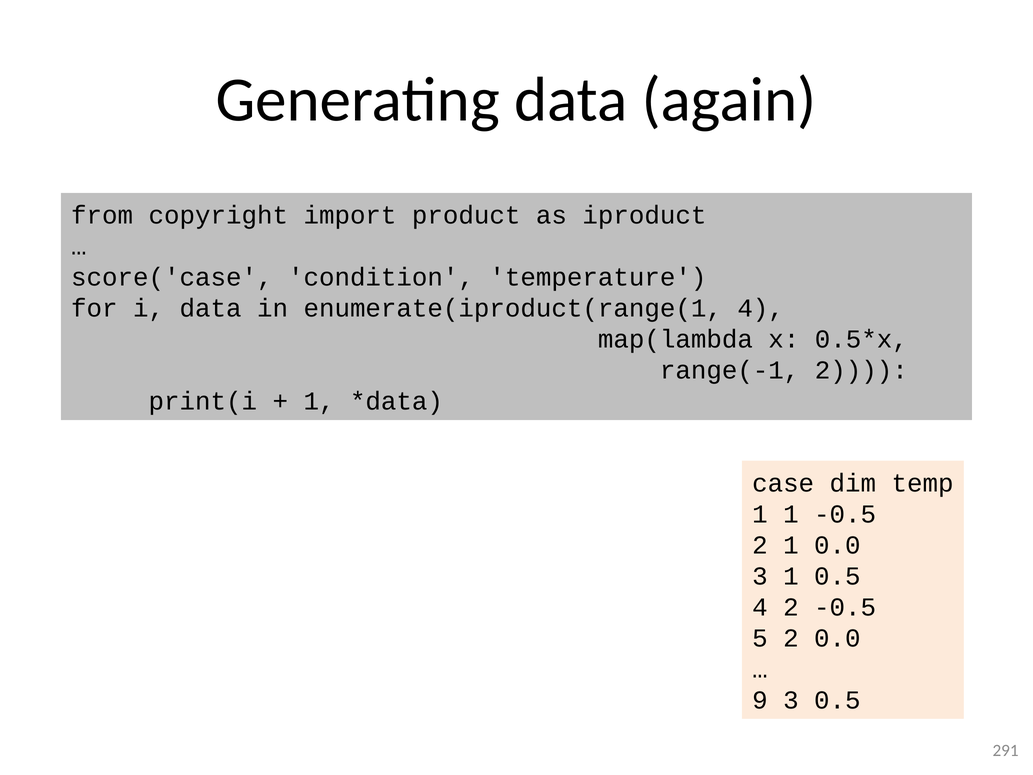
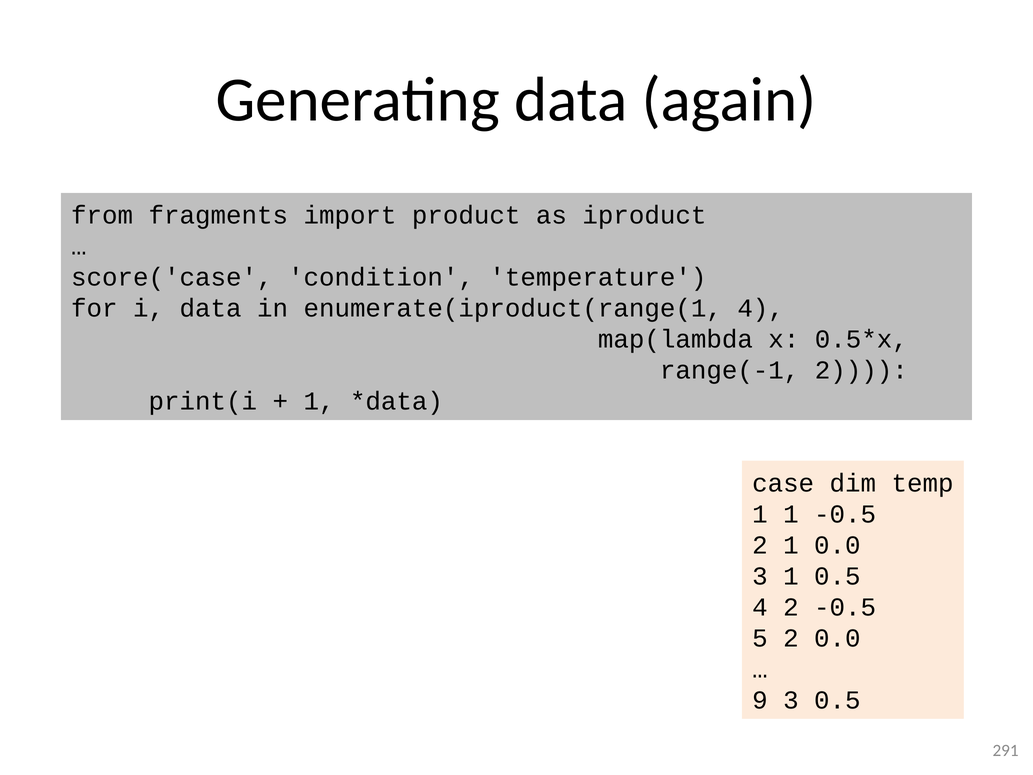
copyright: copyright -> fragments (218, 215)
